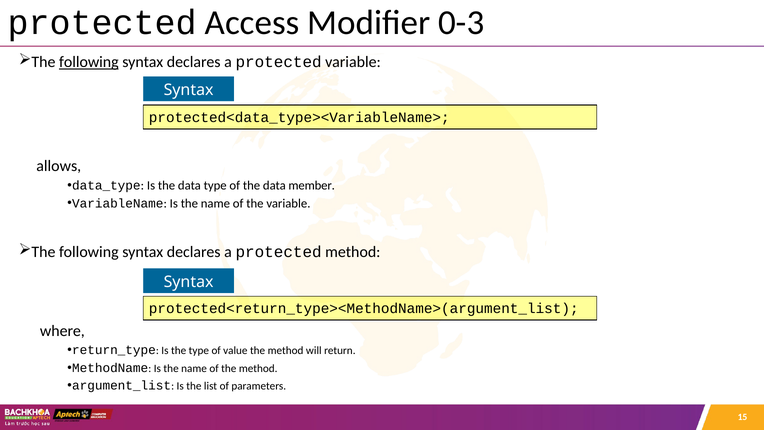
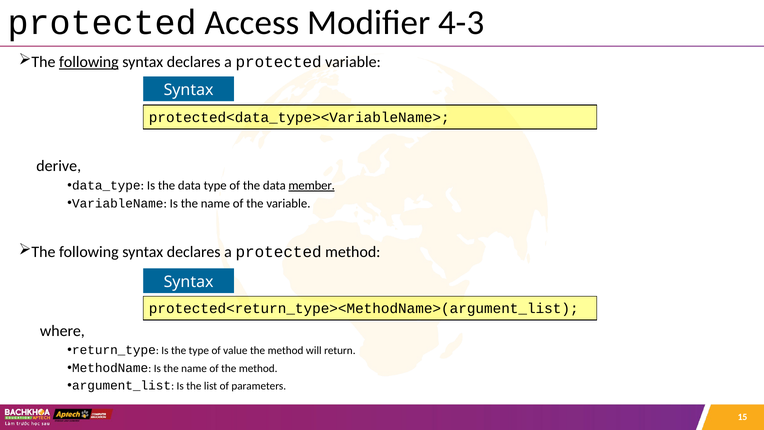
0-3: 0-3 -> 4-3 (461, 23)
allows: allows -> derive (59, 166)
member underline: none -> present (312, 185)
